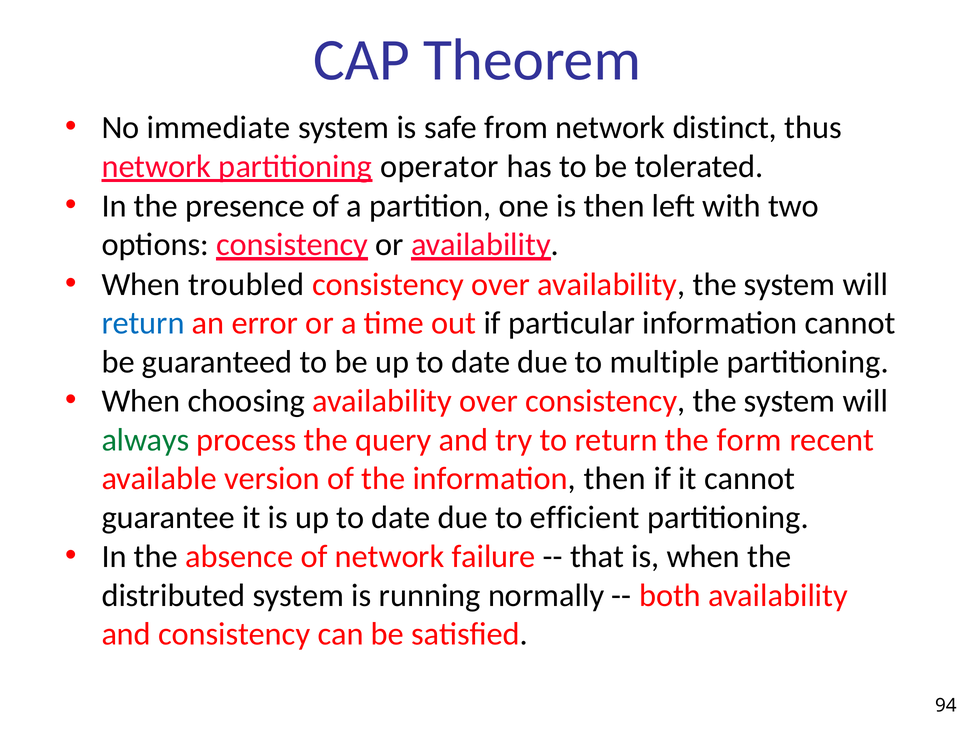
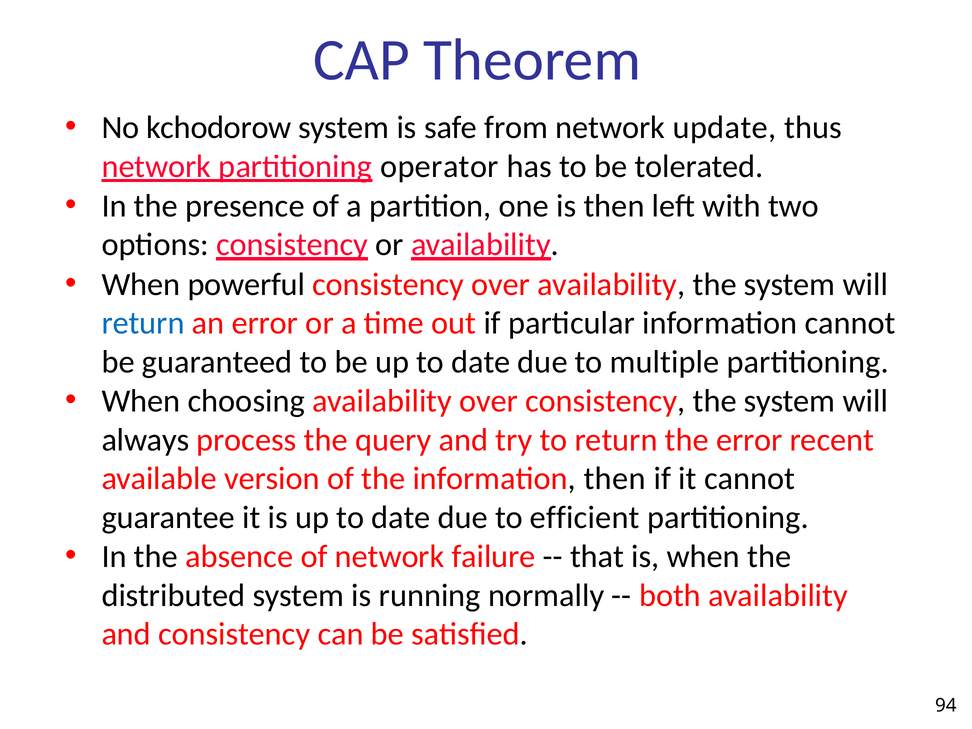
immediate: immediate -> kchodorow (219, 127)
distinct: distinct -> update (725, 127)
troubled: troubled -> powerful (246, 284)
always colour: green -> black (145, 440)
the form: form -> error (749, 440)
